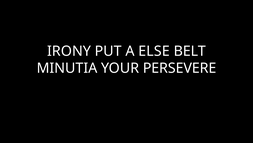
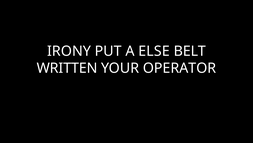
MINUTIA: MINUTIA -> WRITTEN (67, 68)
PERSEVERE: PERSEVERE -> OPERATOR (180, 68)
